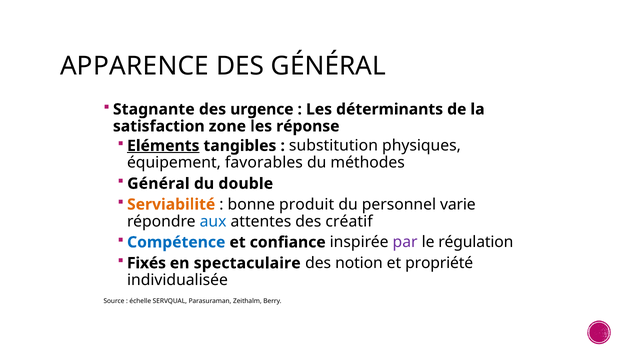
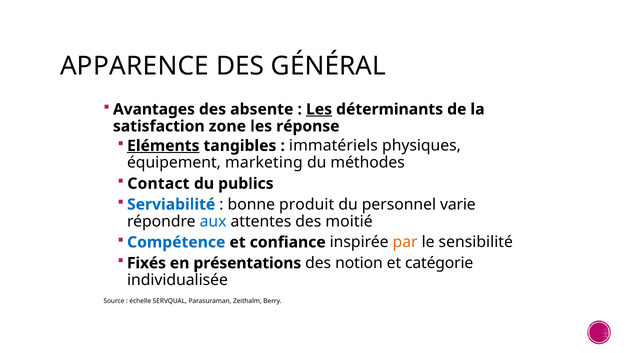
Stagnante: Stagnante -> Avantages (154, 109)
urgence: urgence -> absente (262, 109)
Les underline: none -> present (319, 109)
substitution: substitution -> immatériels (333, 146)
favorables: favorables -> marketing (264, 163)
Général: Général -> Contact (158, 184)
double: double -> publics (246, 184)
Serviabilité colour: orange -> blue (171, 205)
créatif: créatif -> moitié (349, 222)
par colour: purple -> orange (405, 242)
régulation: régulation -> sensibilité (476, 242)
spectaculaire: spectaculaire -> présentations (247, 263)
propriété: propriété -> catégorie (439, 263)
